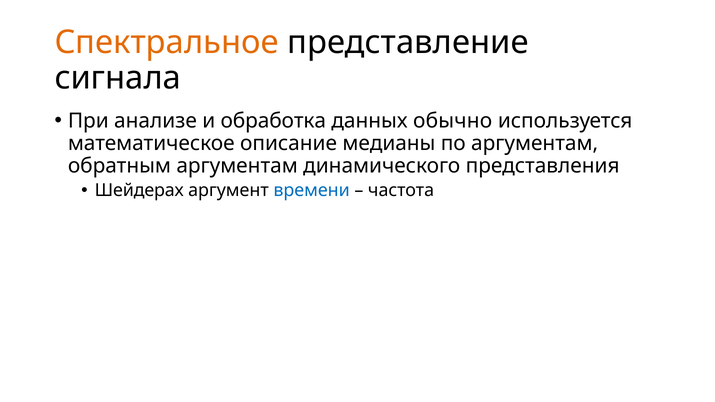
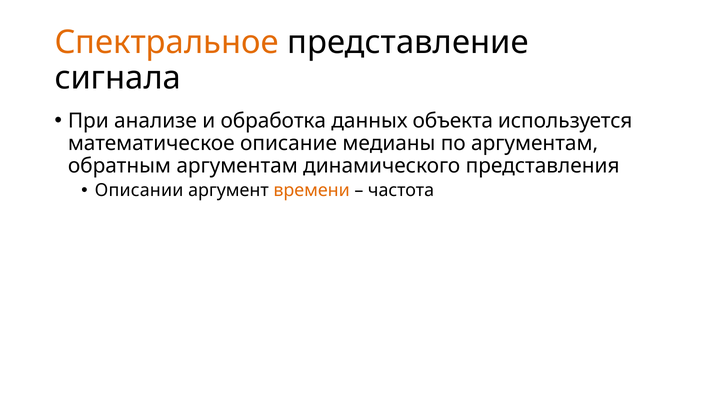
обычно: обычно -> объекта (453, 121)
Шейдерах: Шейдерах -> Описании (139, 191)
времени colour: blue -> orange (312, 191)
